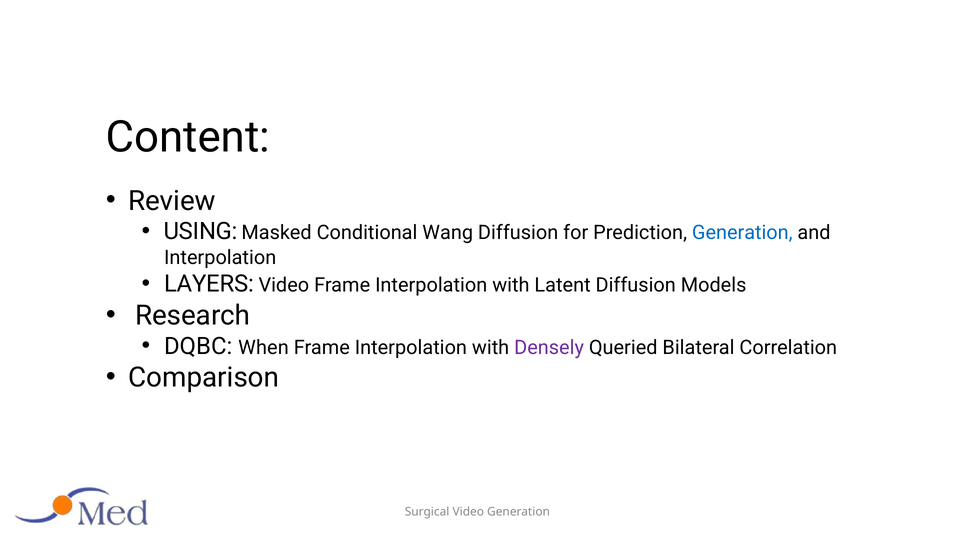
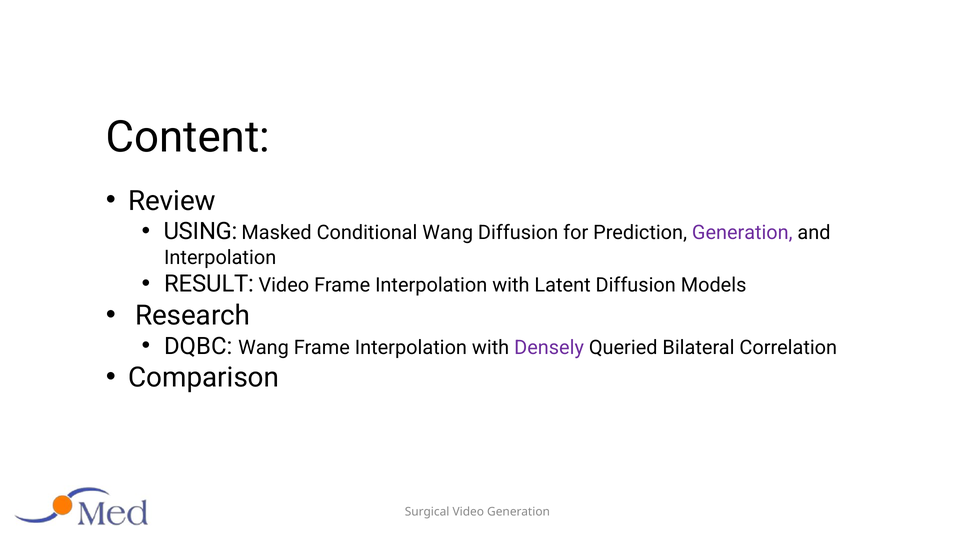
Generation colour: blue -> purple (742, 233)
LAYERS: LAYERS -> RESULT (209, 284)
DQBC When: When -> Wang (264, 348)
